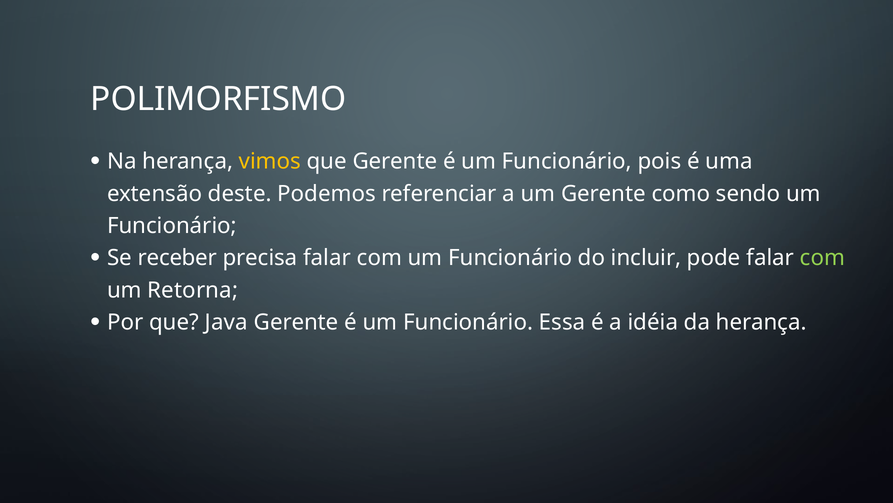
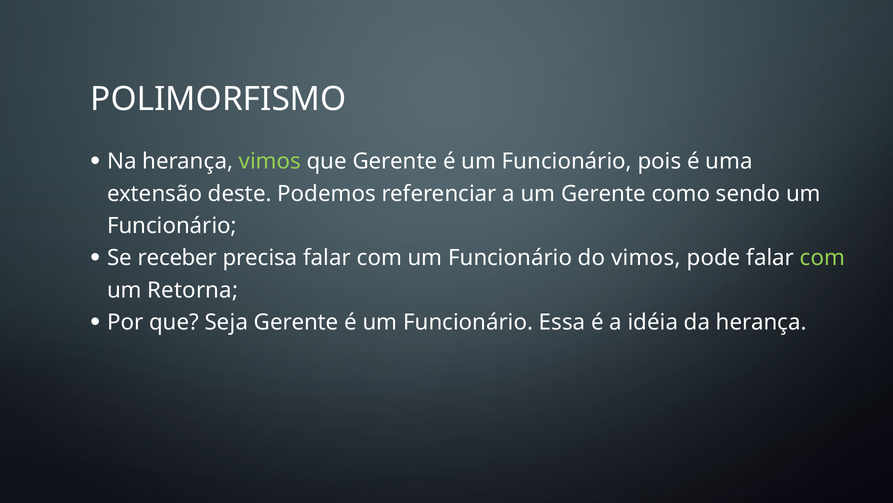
vimos colour: yellow -> light green (270, 161)
do incluir: incluir -> vimos (646, 258)
Java: Java -> Seja (226, 322)
